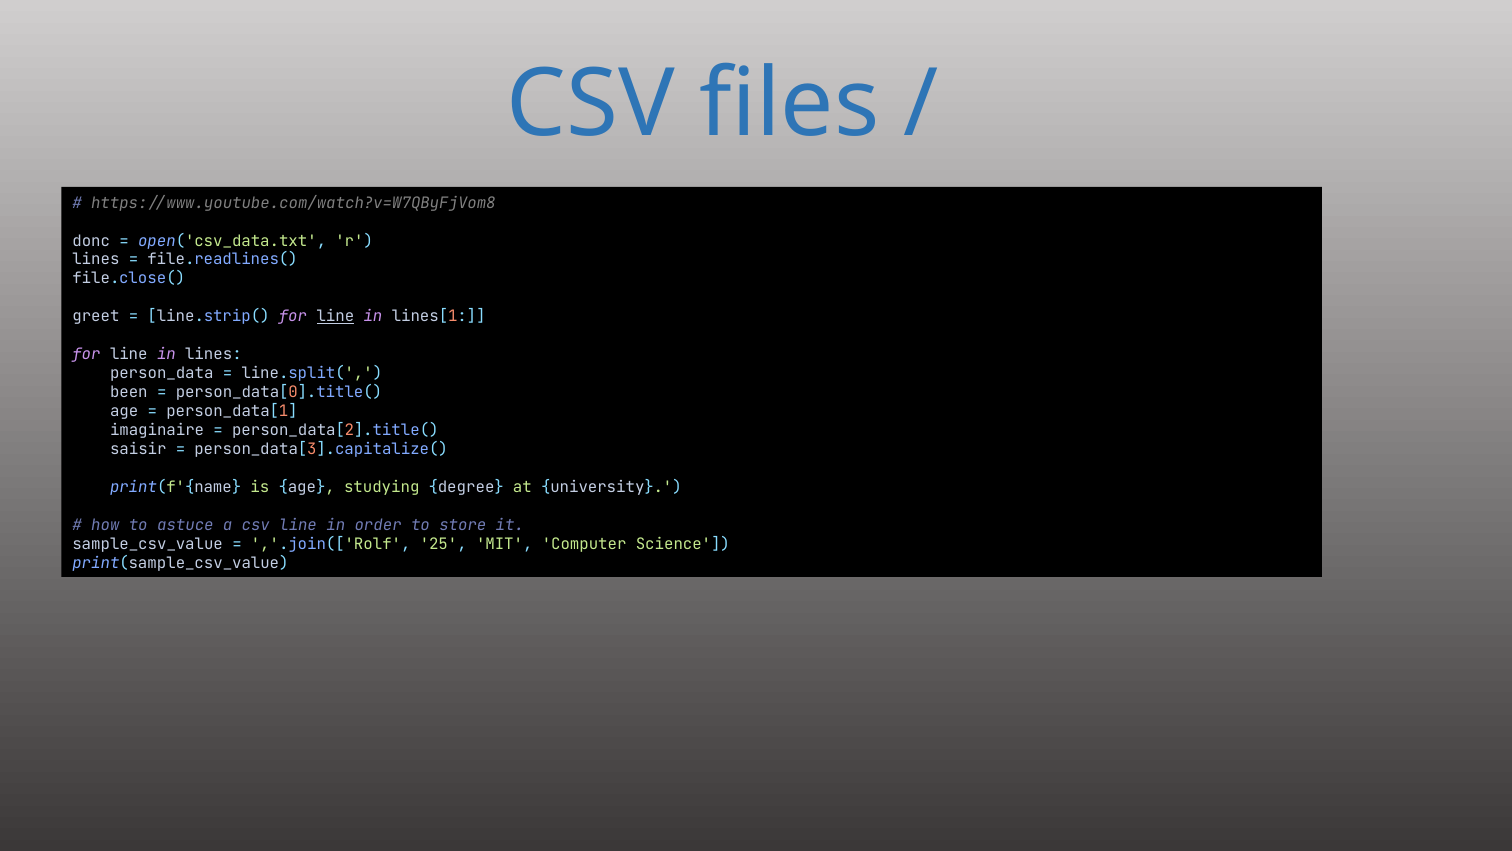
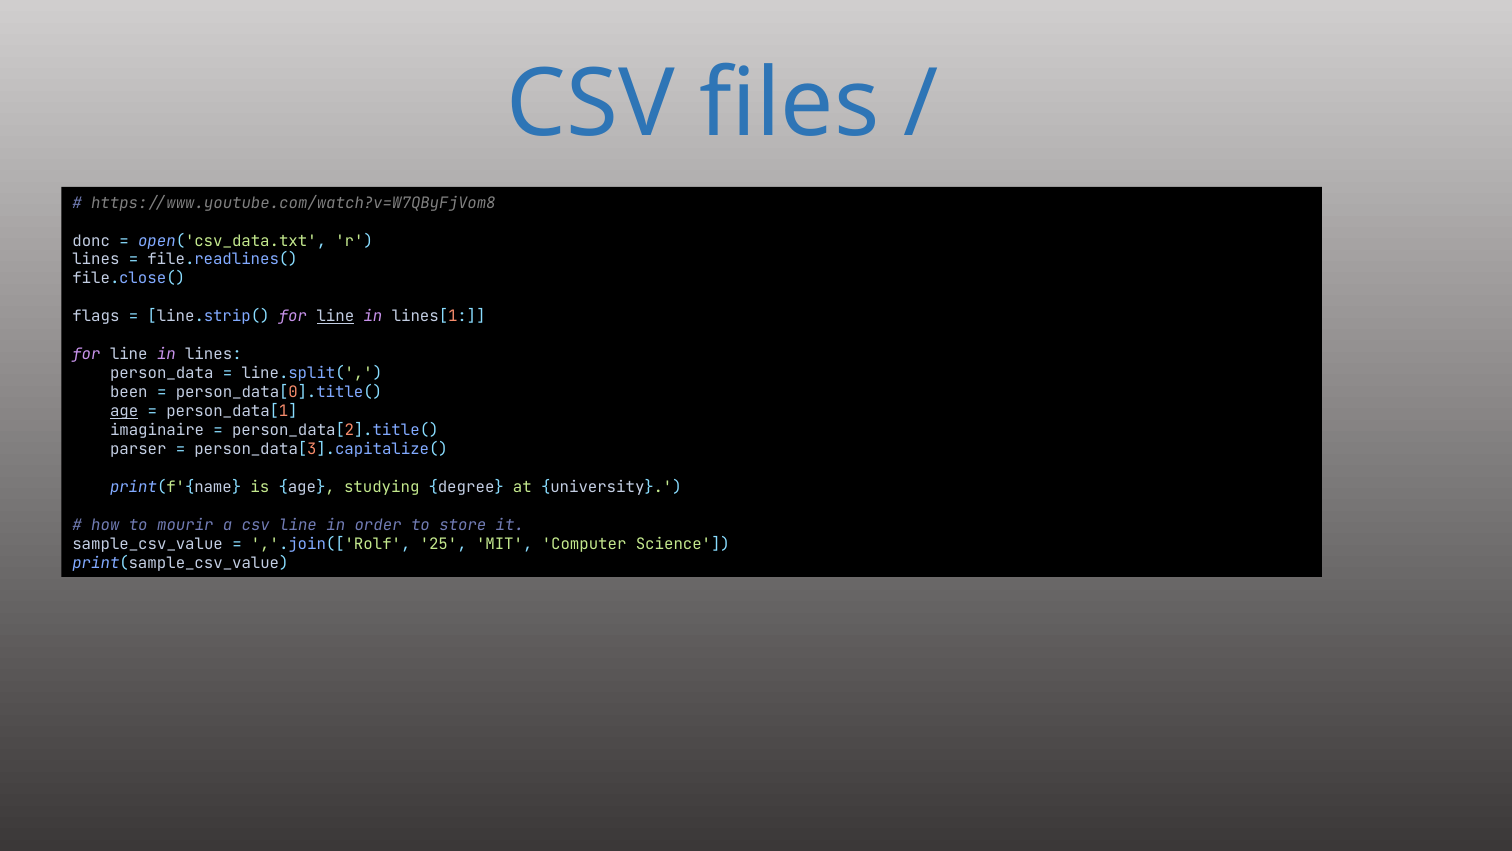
greet: greet -> flags (96, 316)
age underline: none -> present (124, 411)
saisir: saisir -> parser (138, 449)
astuce: astuce -> mourir (185, 525)
